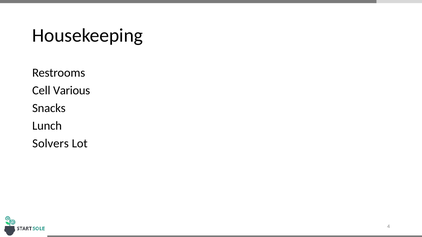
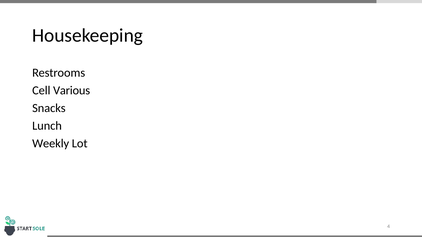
Solvers: Solvers -> Weekly (51, 144)
